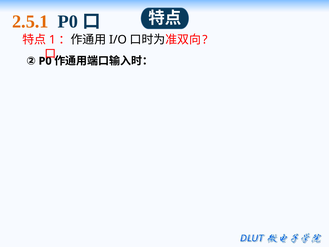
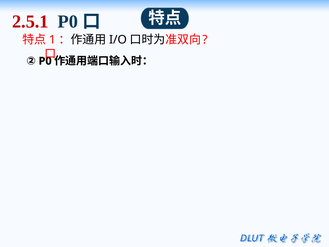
2.5.1 colour: orange -> red (30, 22)
